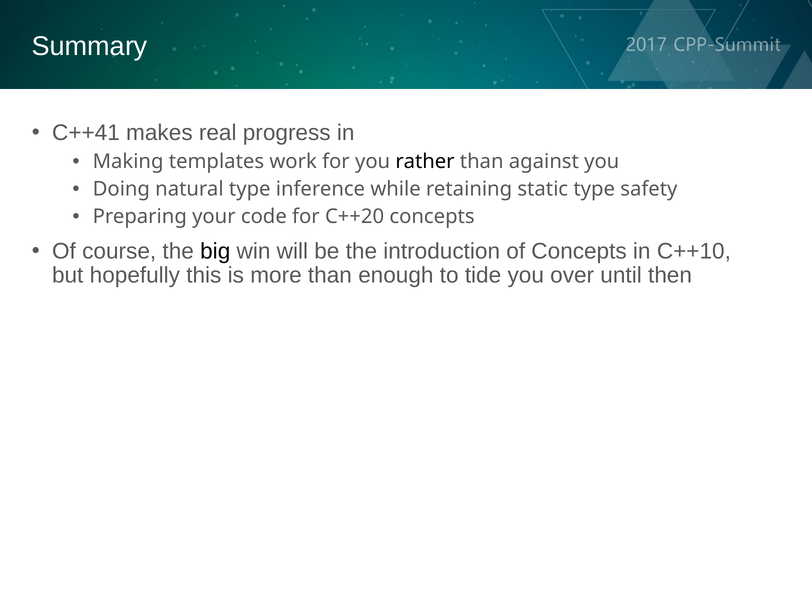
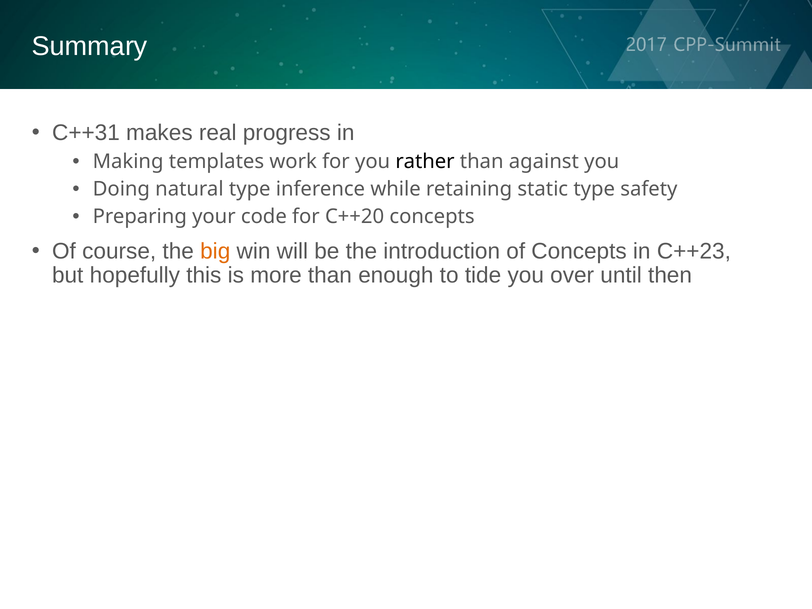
C++41: C++41 -> C++31 (86, 133)
big colour: black -> orange (215, 251)
C++10: C++10 -> C++23 (694, 251)
